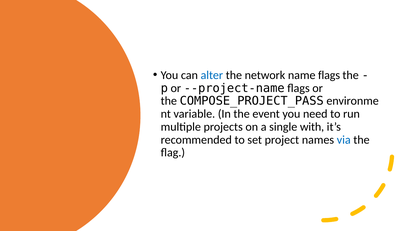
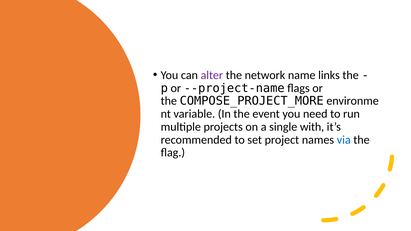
alter colour: blue -> purple (212, 75)
name flags: flags -> links (329, 75)
COMPOSE_PROJECT_PASS: COMPOSE_PROJECT_PASS -> COMPOSE_PROJECT_MORE (252, 101)
